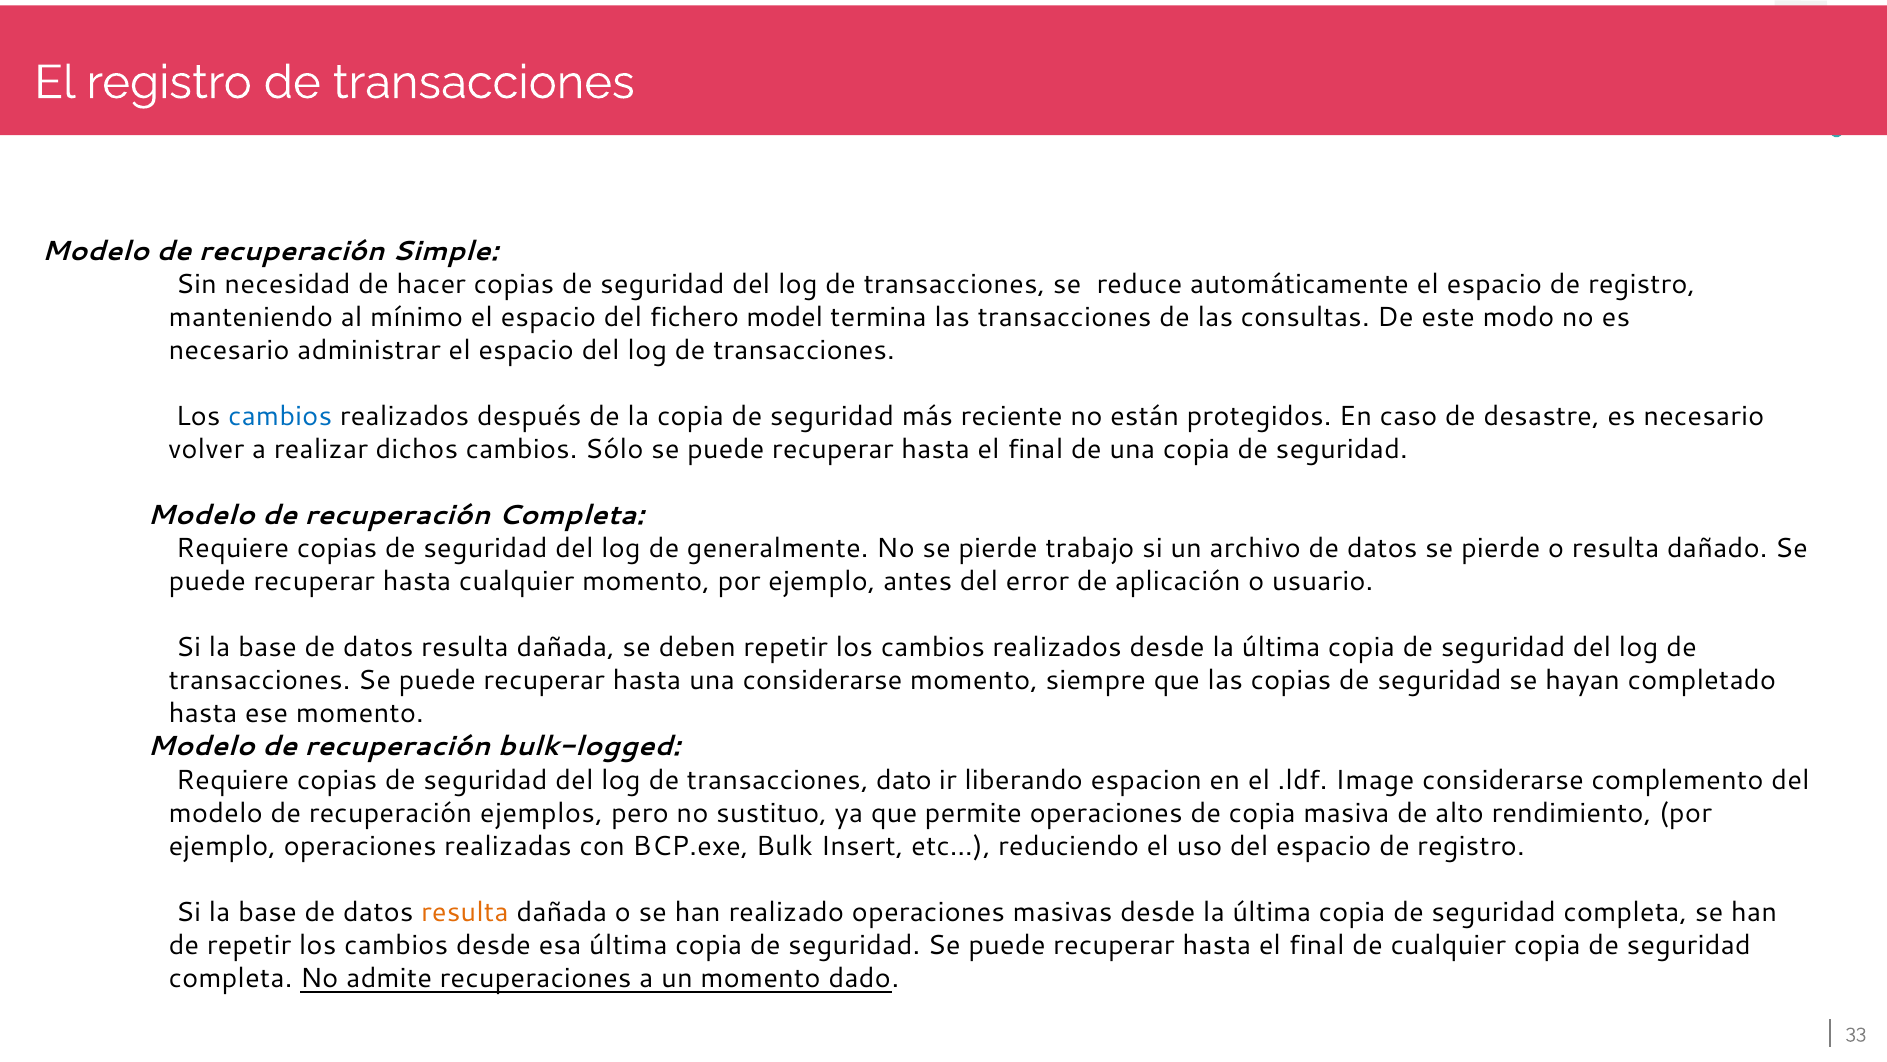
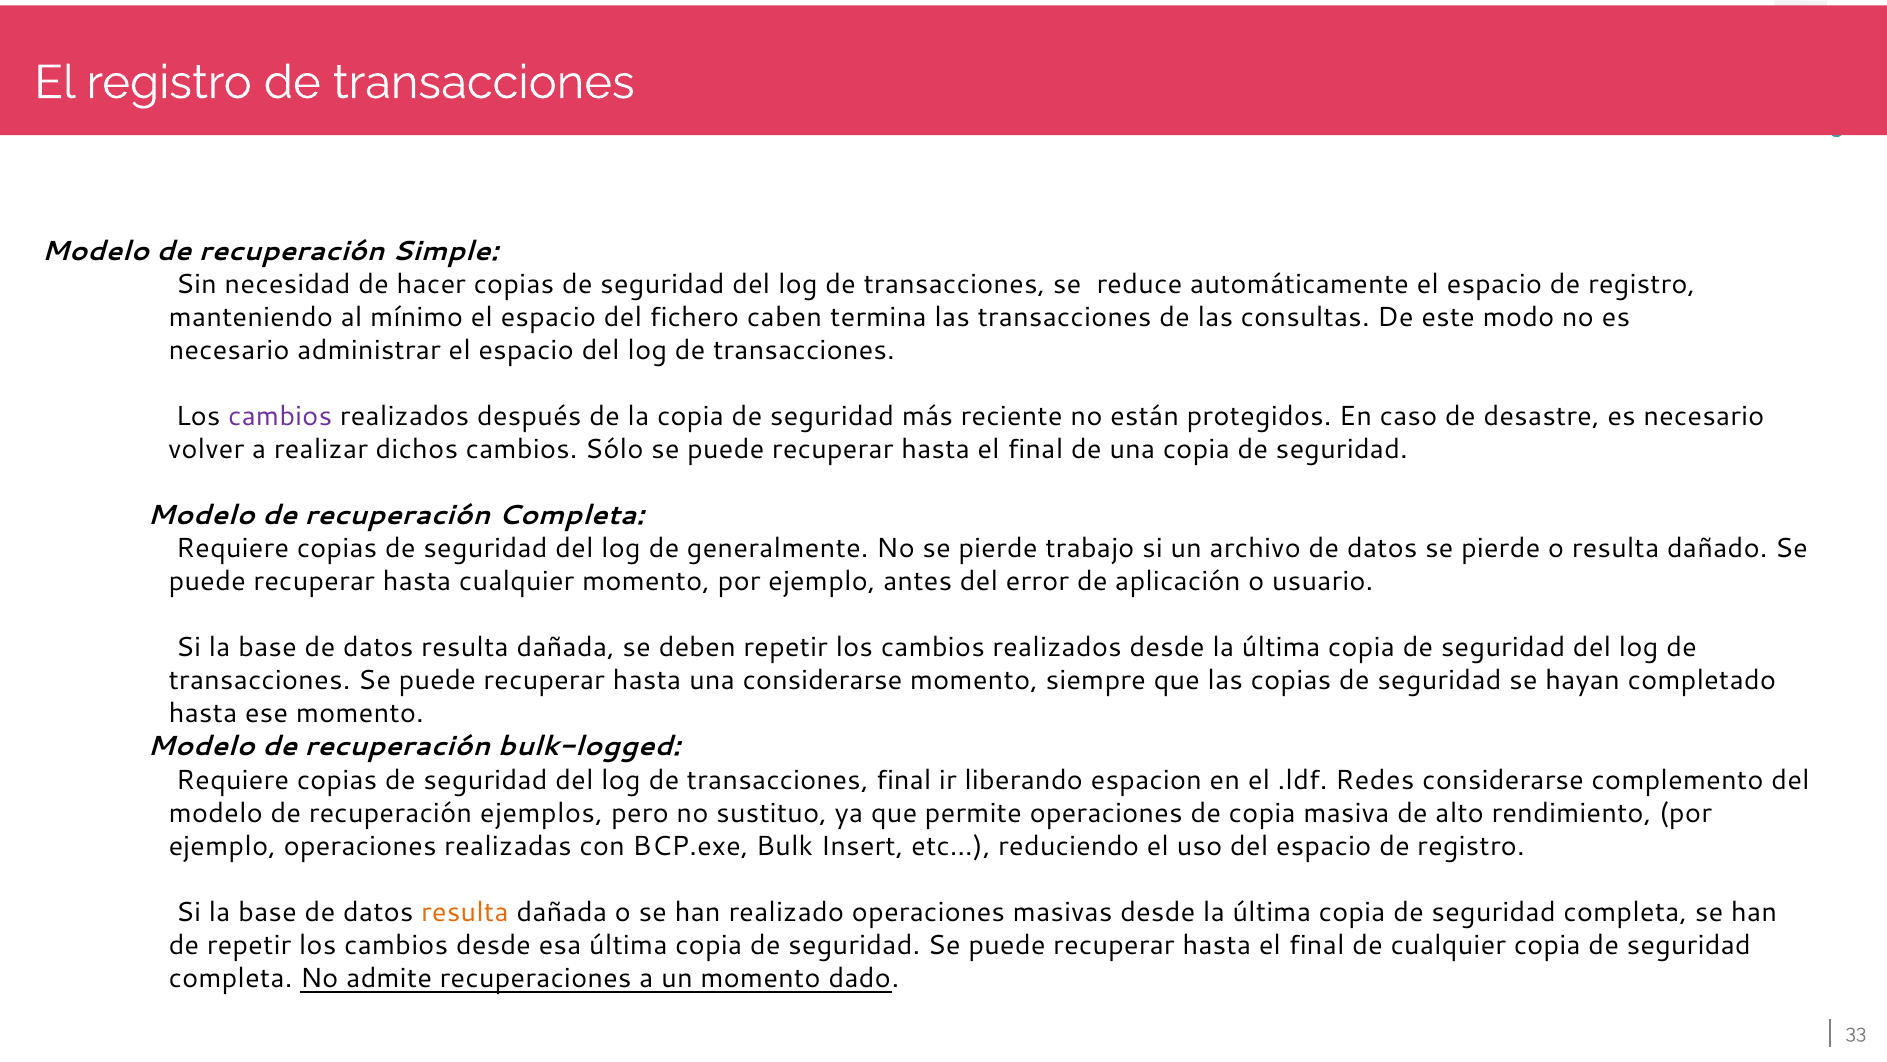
model: model -> caben (784, 317)
cambios colour: blue -> purple (280, 416)
transacciones dato: dato -> final (904, 780)
Image: Image -> Redes (1375, 780)
